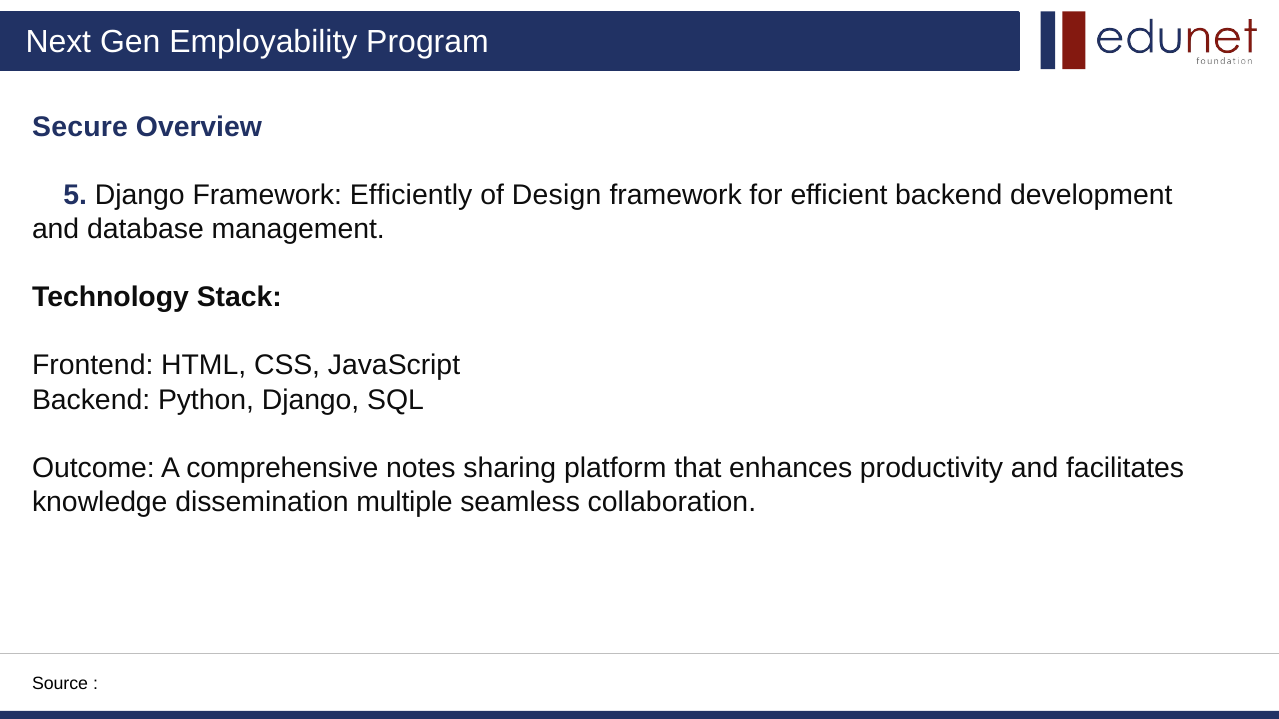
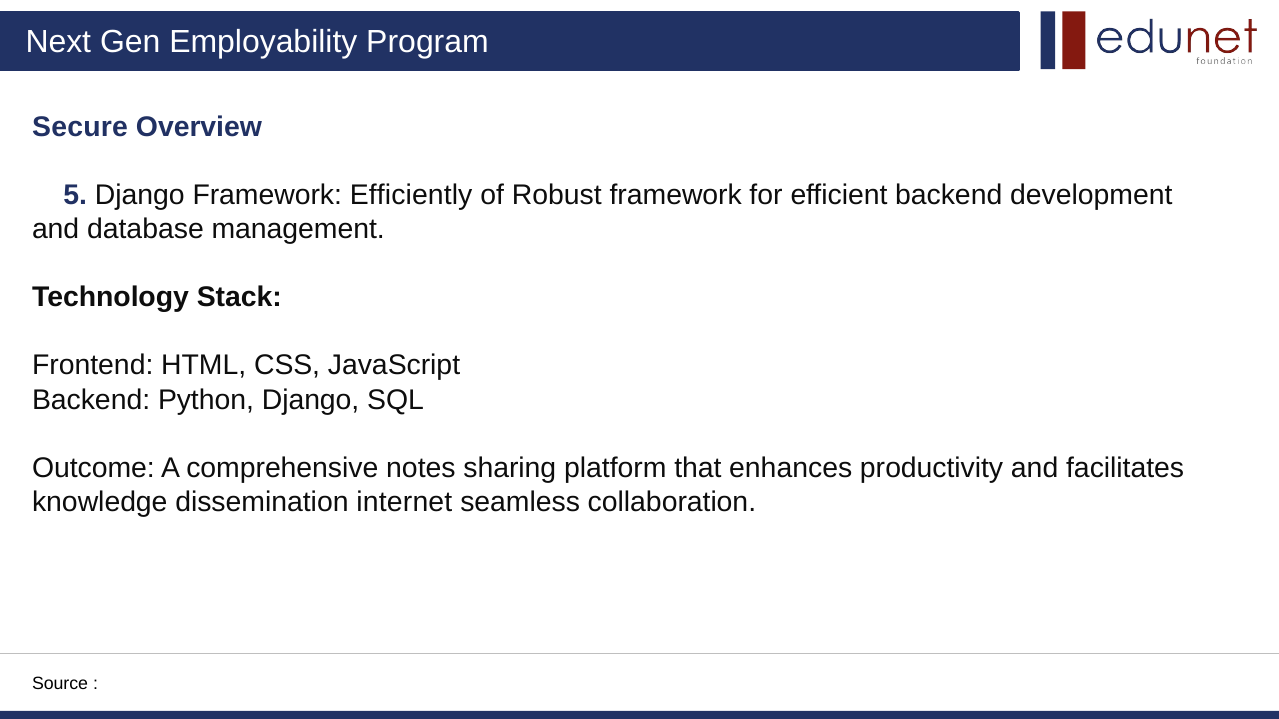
Design: Design -> Robust (557, 195)
multiple: multiple -> internet (404, 502)
